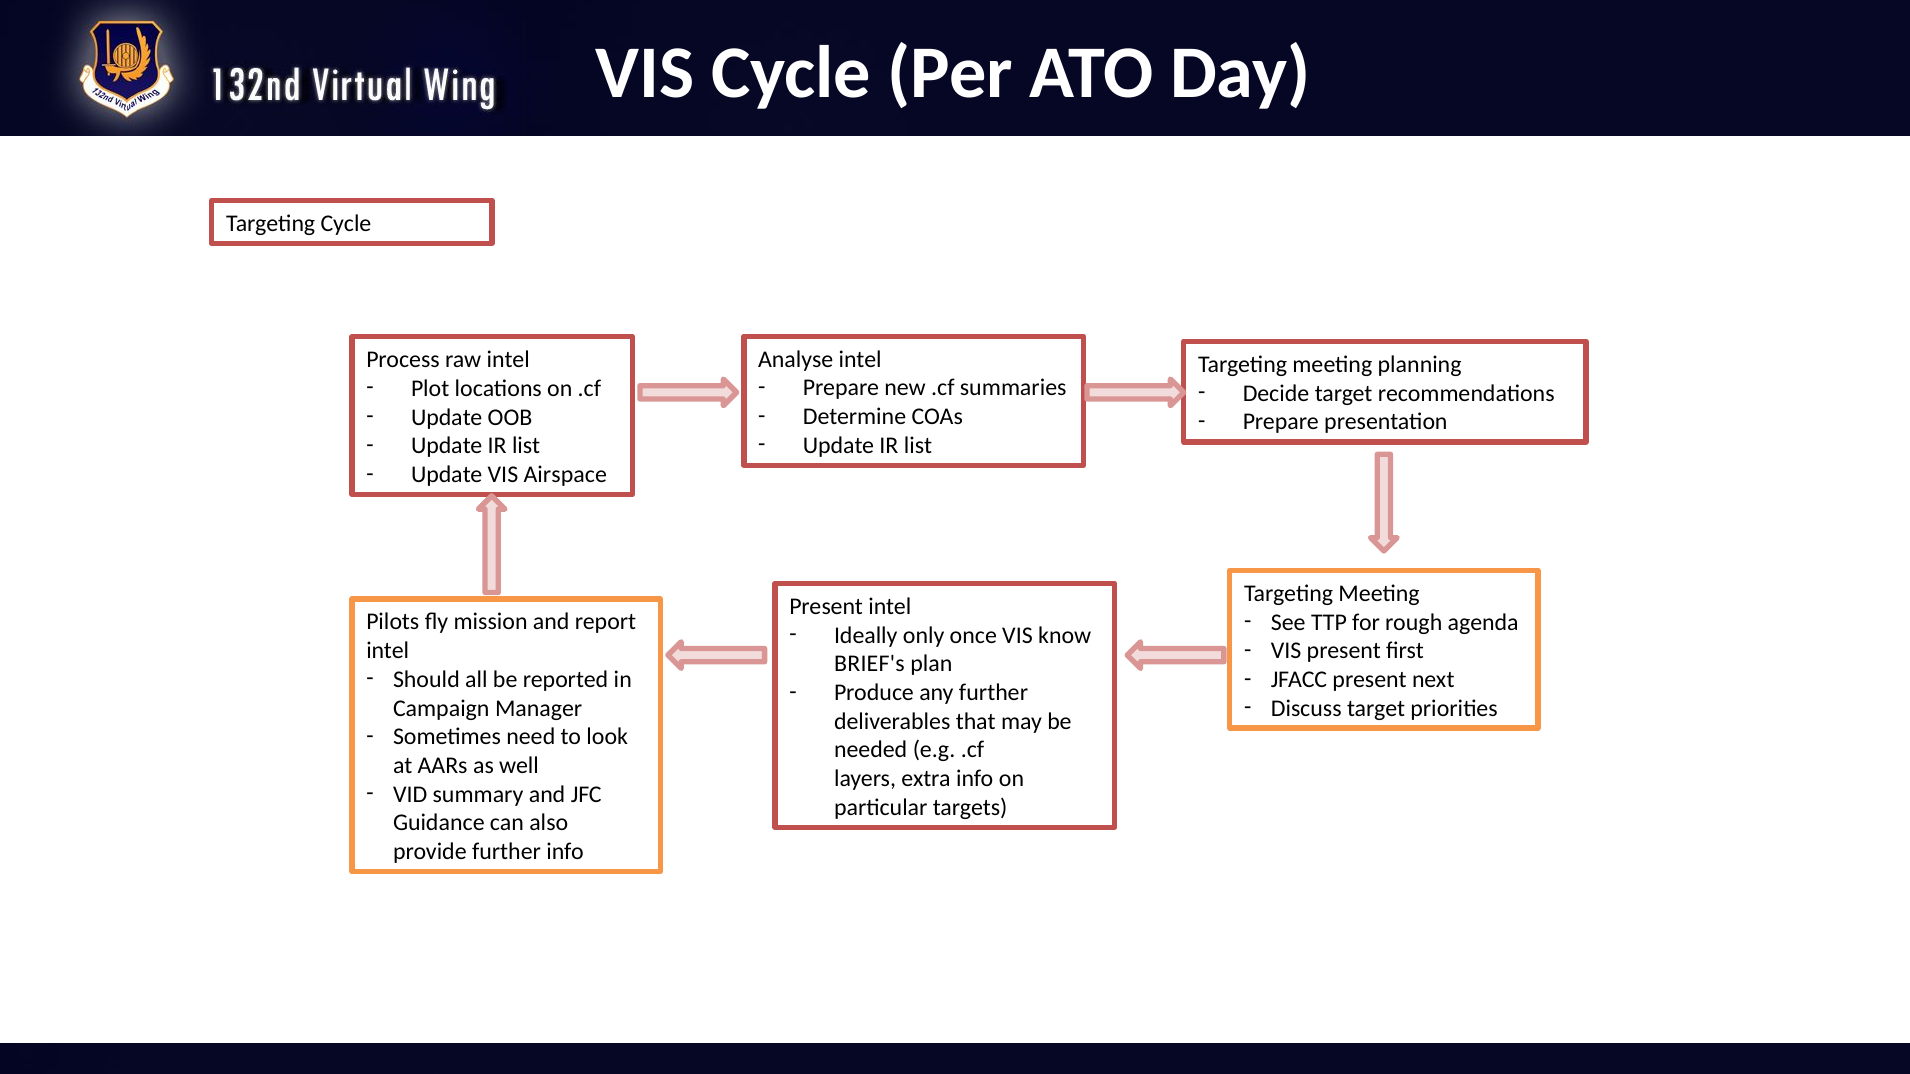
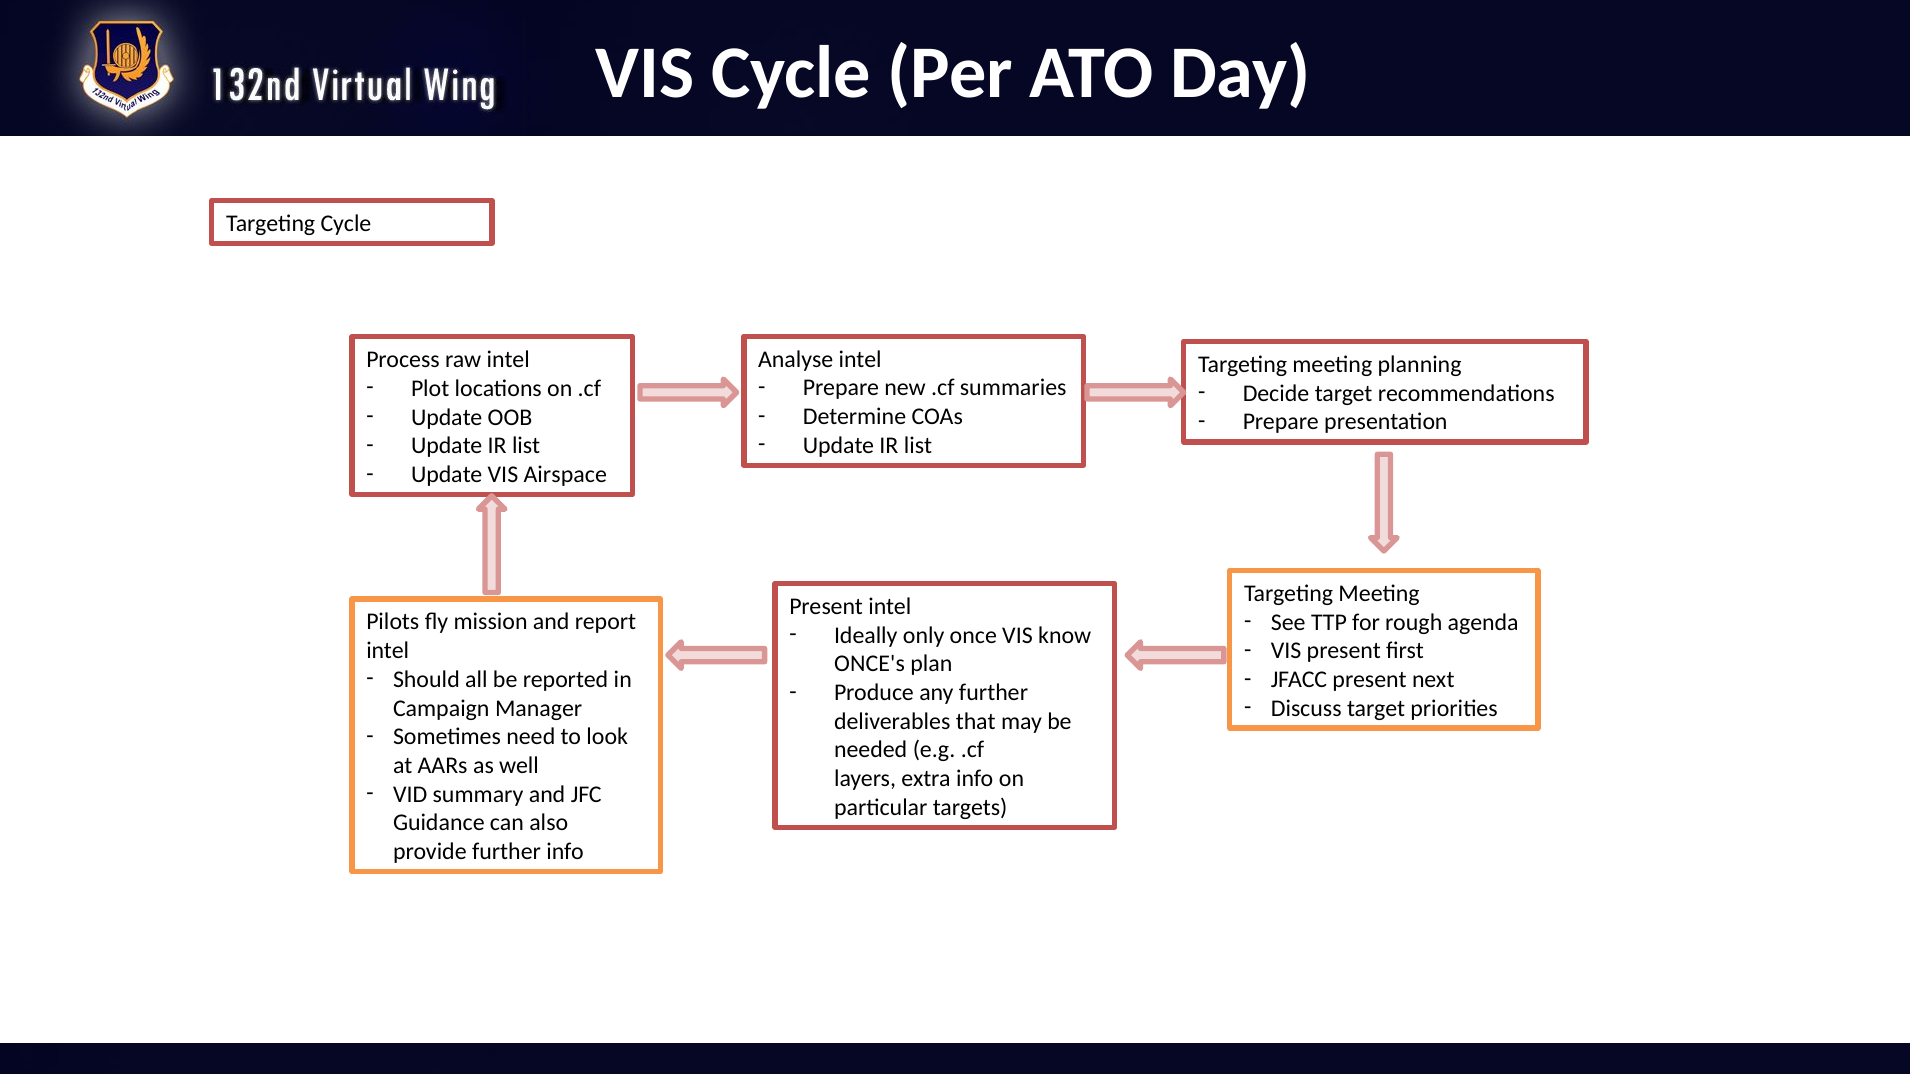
BRIEF's: BRIEF's -> ONCE's (869, 664)
